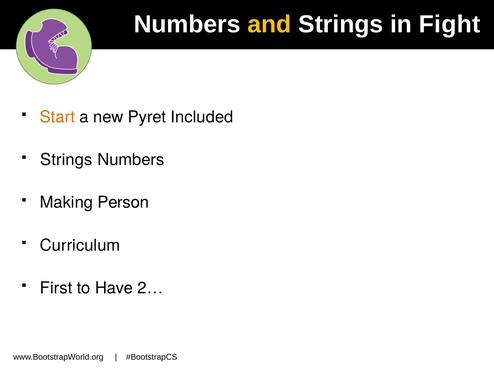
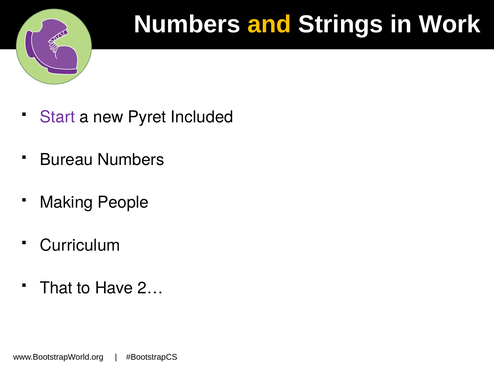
Fight: Fight -> Work (450, 24)
Start colour: orange -> purple (57, 117)
Strings: Strings -> Bureau (66, 160)
Person: Person -> People (123, 203)
First: First -> That (56, 288)
